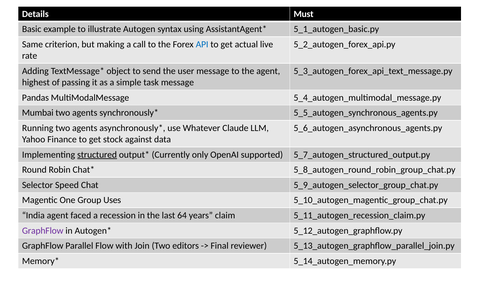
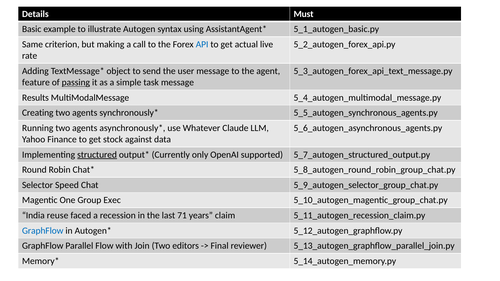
highest: highest -> feature (36, 83)
passing underline: none -> present (76, 83)
Pandas: Pandas -> Results (35, 98)
Mumbai: Mumbai -> Creating (38, 113)
Uses: Uses -> Exec (112, 200)
India agent: agent -> reuse (58, 216)
64: 64 -> 71 (182, 216)
GraphFlow colour: purple -> blue (43, 231)
